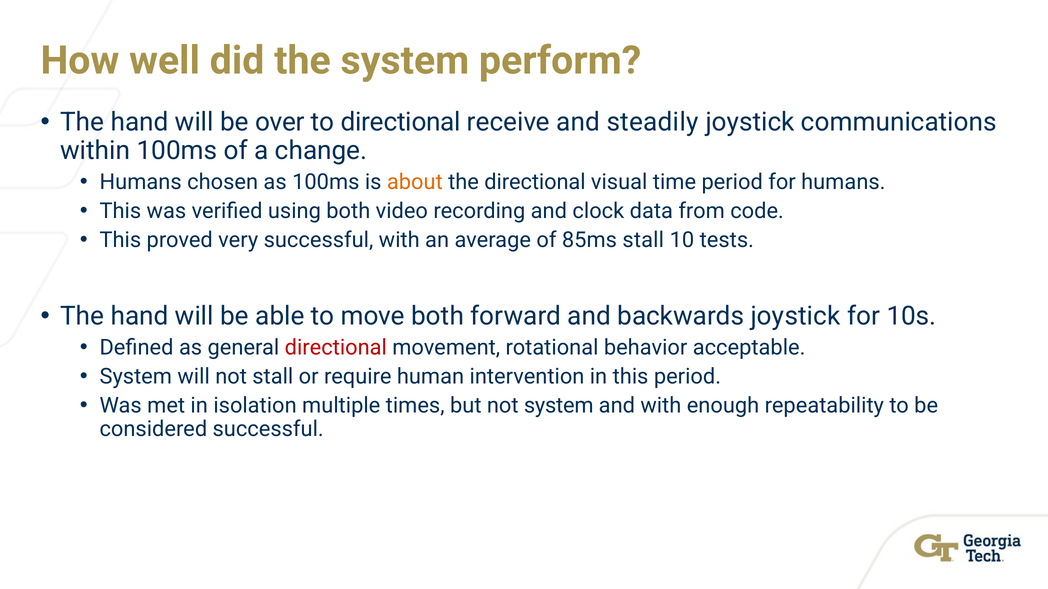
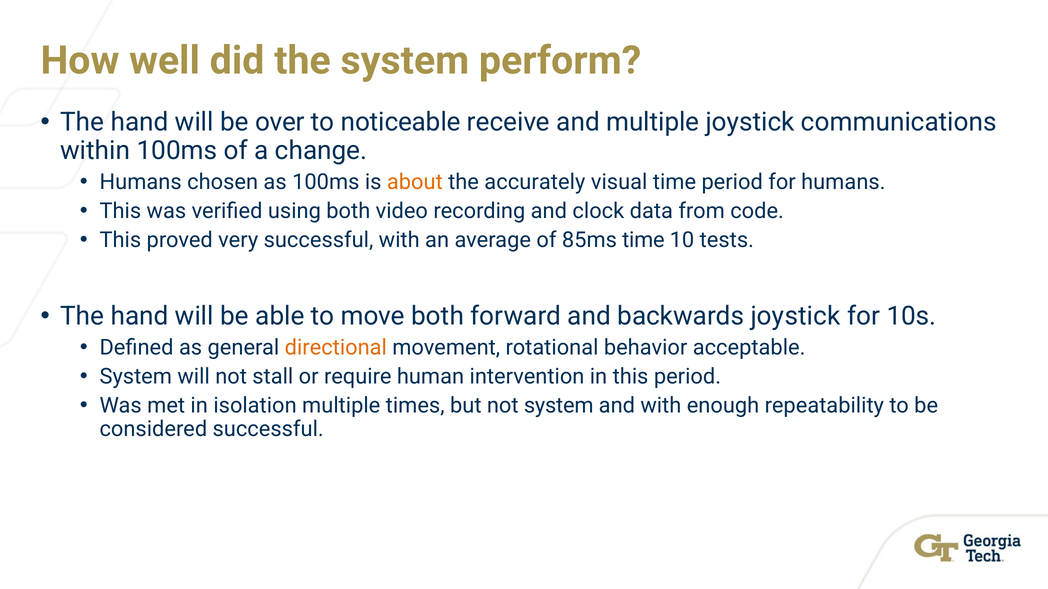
to directional: directional -> noticeable (401, 122)
and steadily: steadily -> multiple (653, 122)
the directional: directional -> accurately (535, 182)
85ms stall: stall -> time (643, 240)
directional colour: red -> orange (336, 348)
